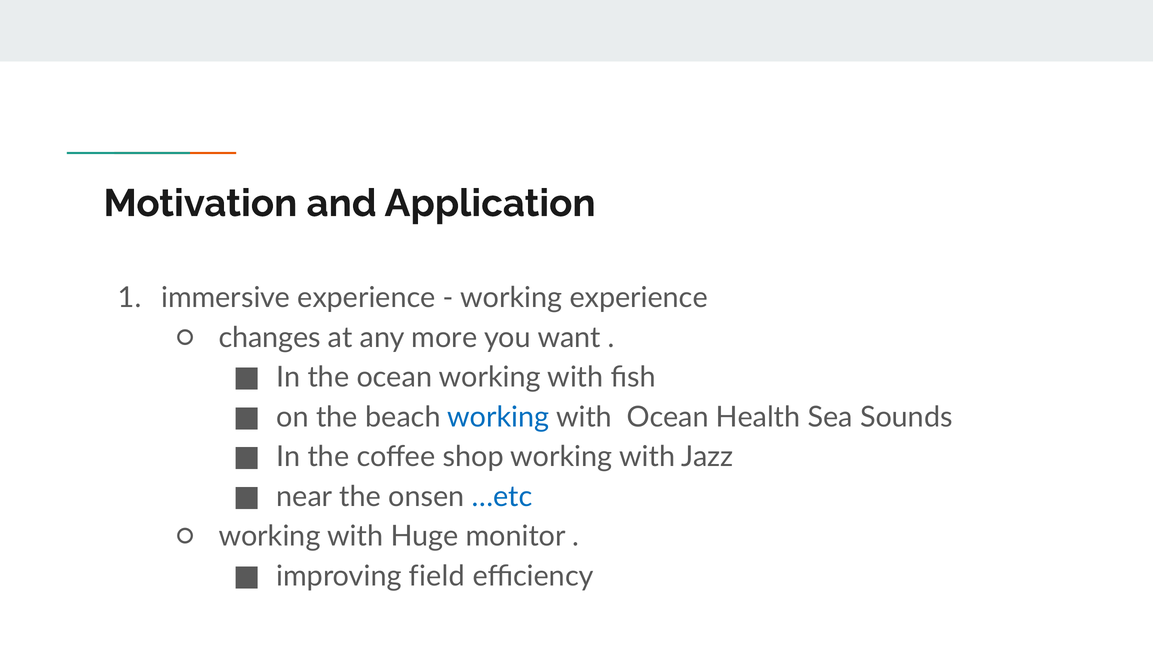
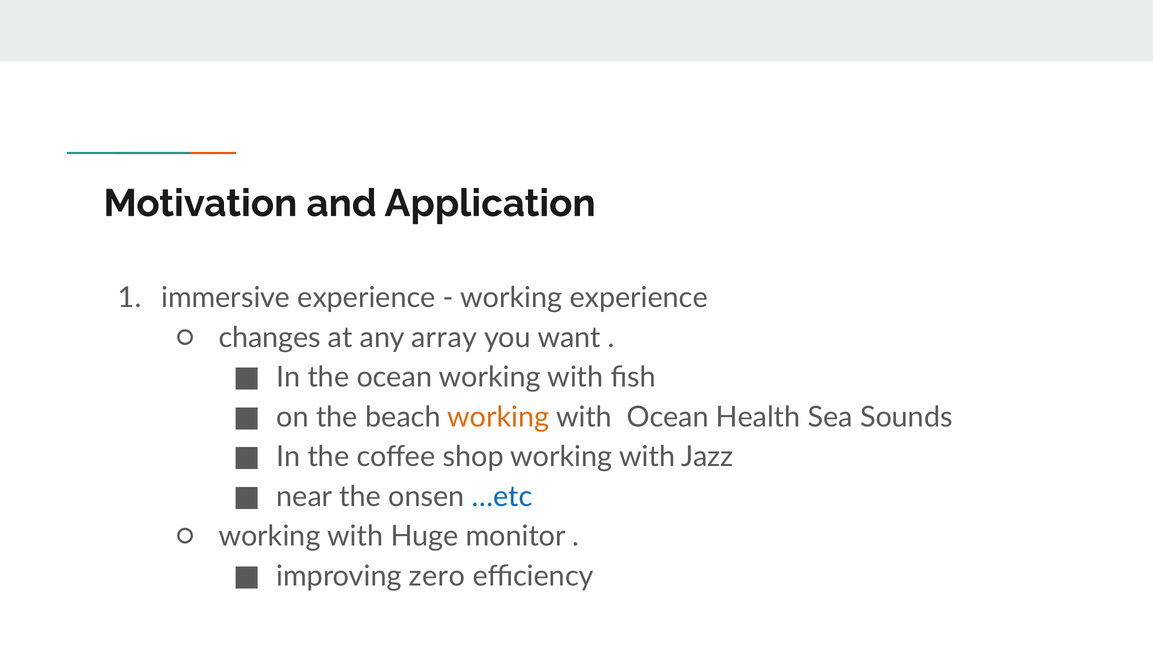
more: more -> array (444, 338)
working colour: blue -> orange (498, 417)
field: field -> zero (437, 577)
